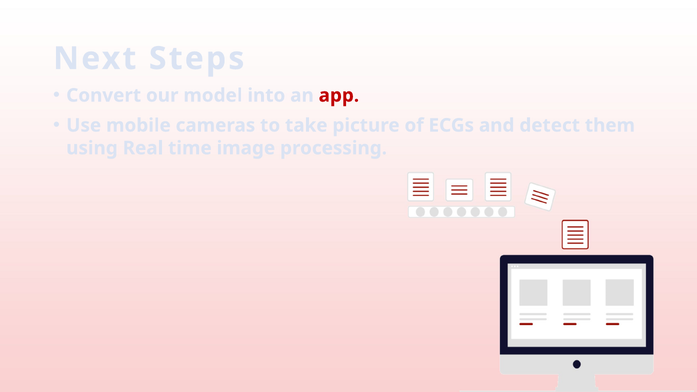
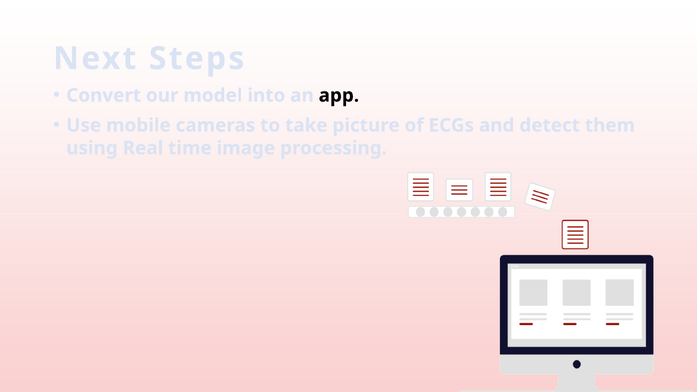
app colour: red -> black (339, 95)
